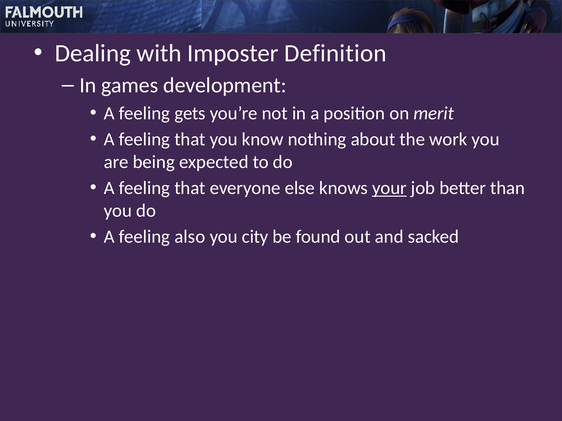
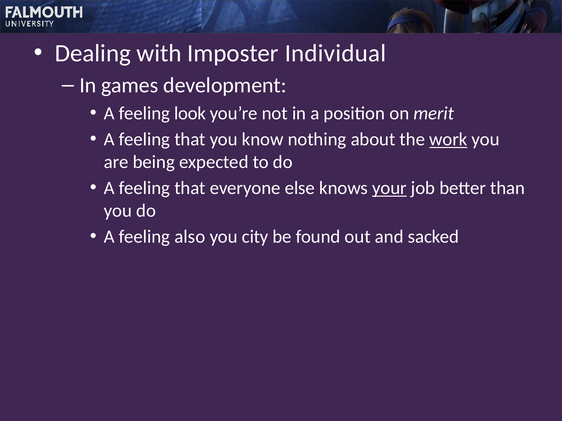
Definition: Definition -> Individual (335, 53)
gets: gets -> look (190, 113)
work underline: none -> present (448, 140)
